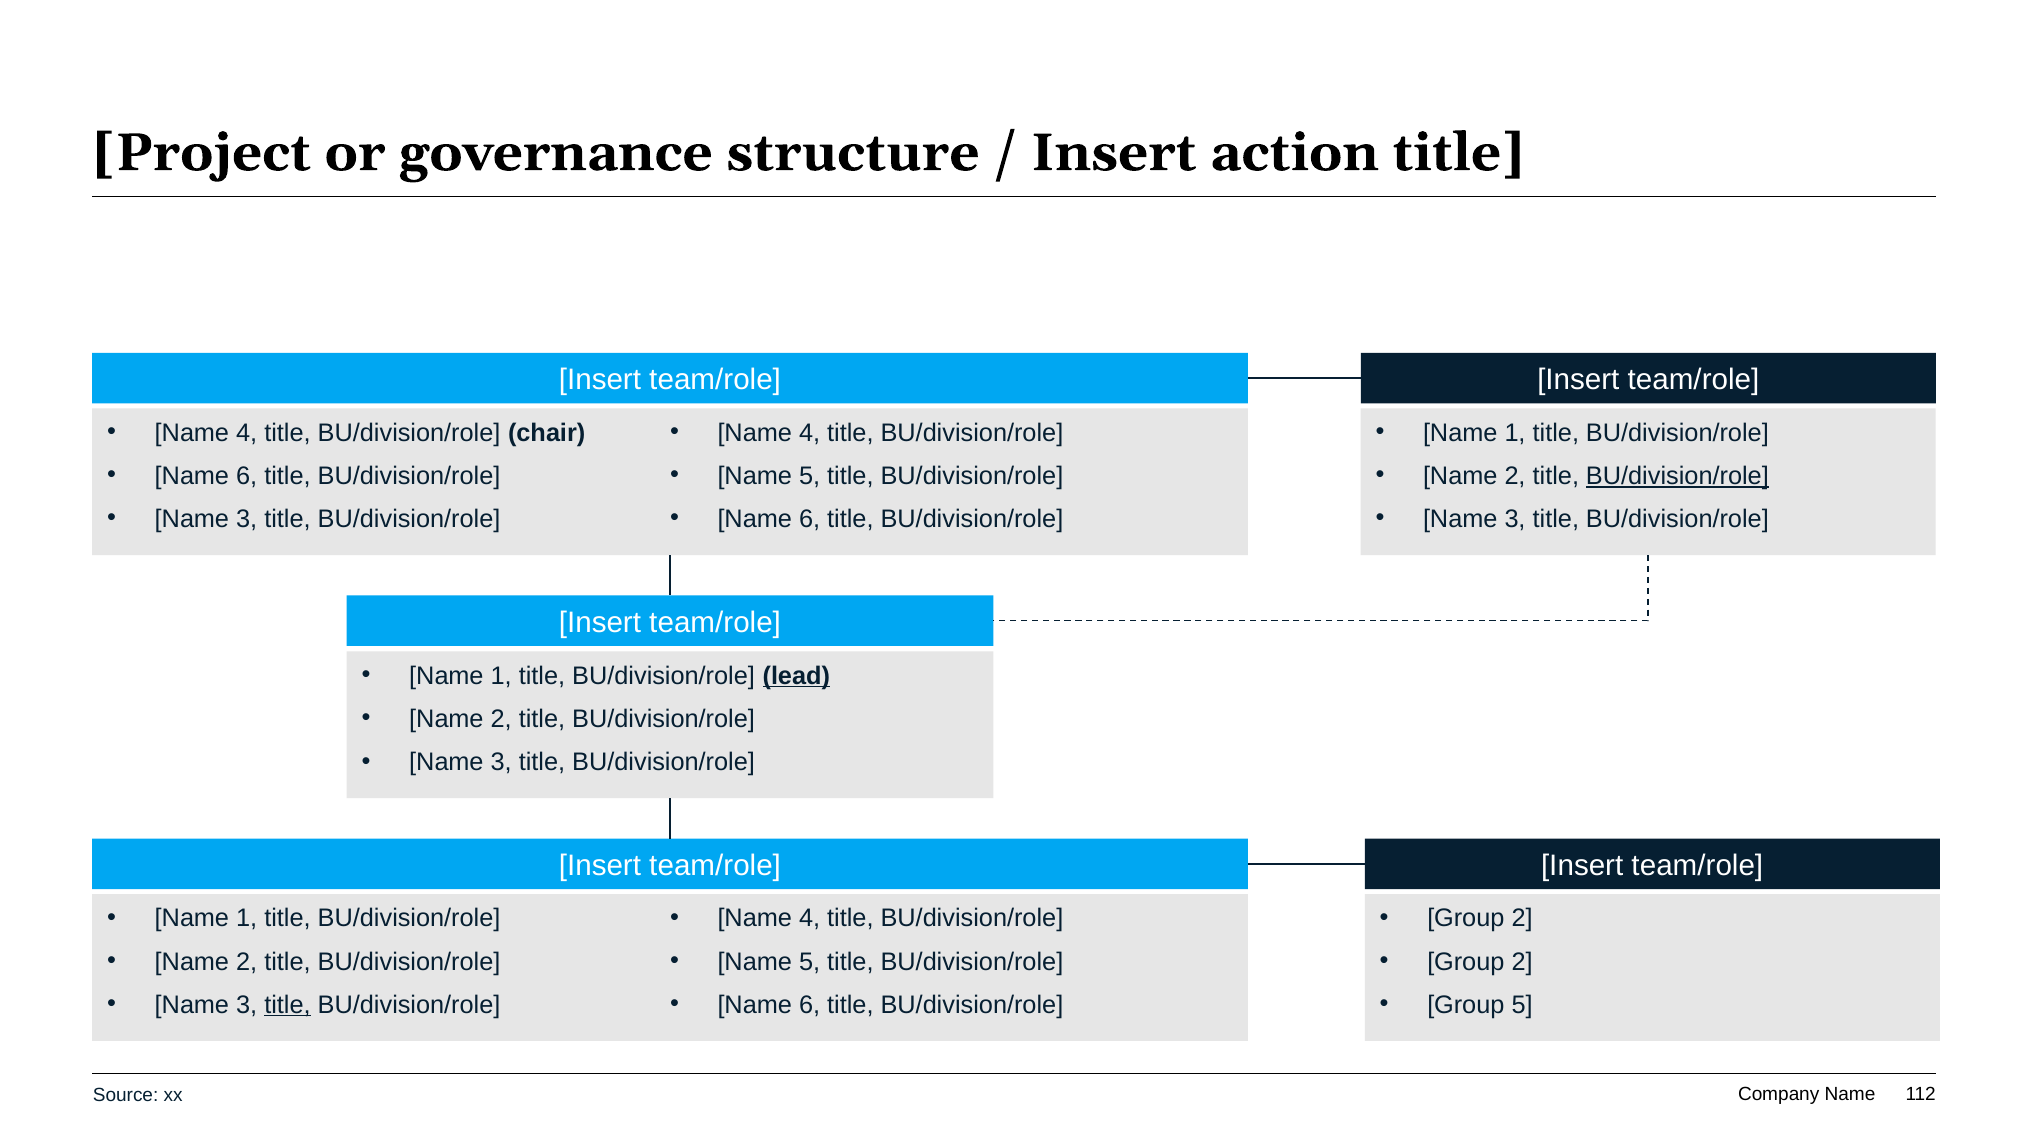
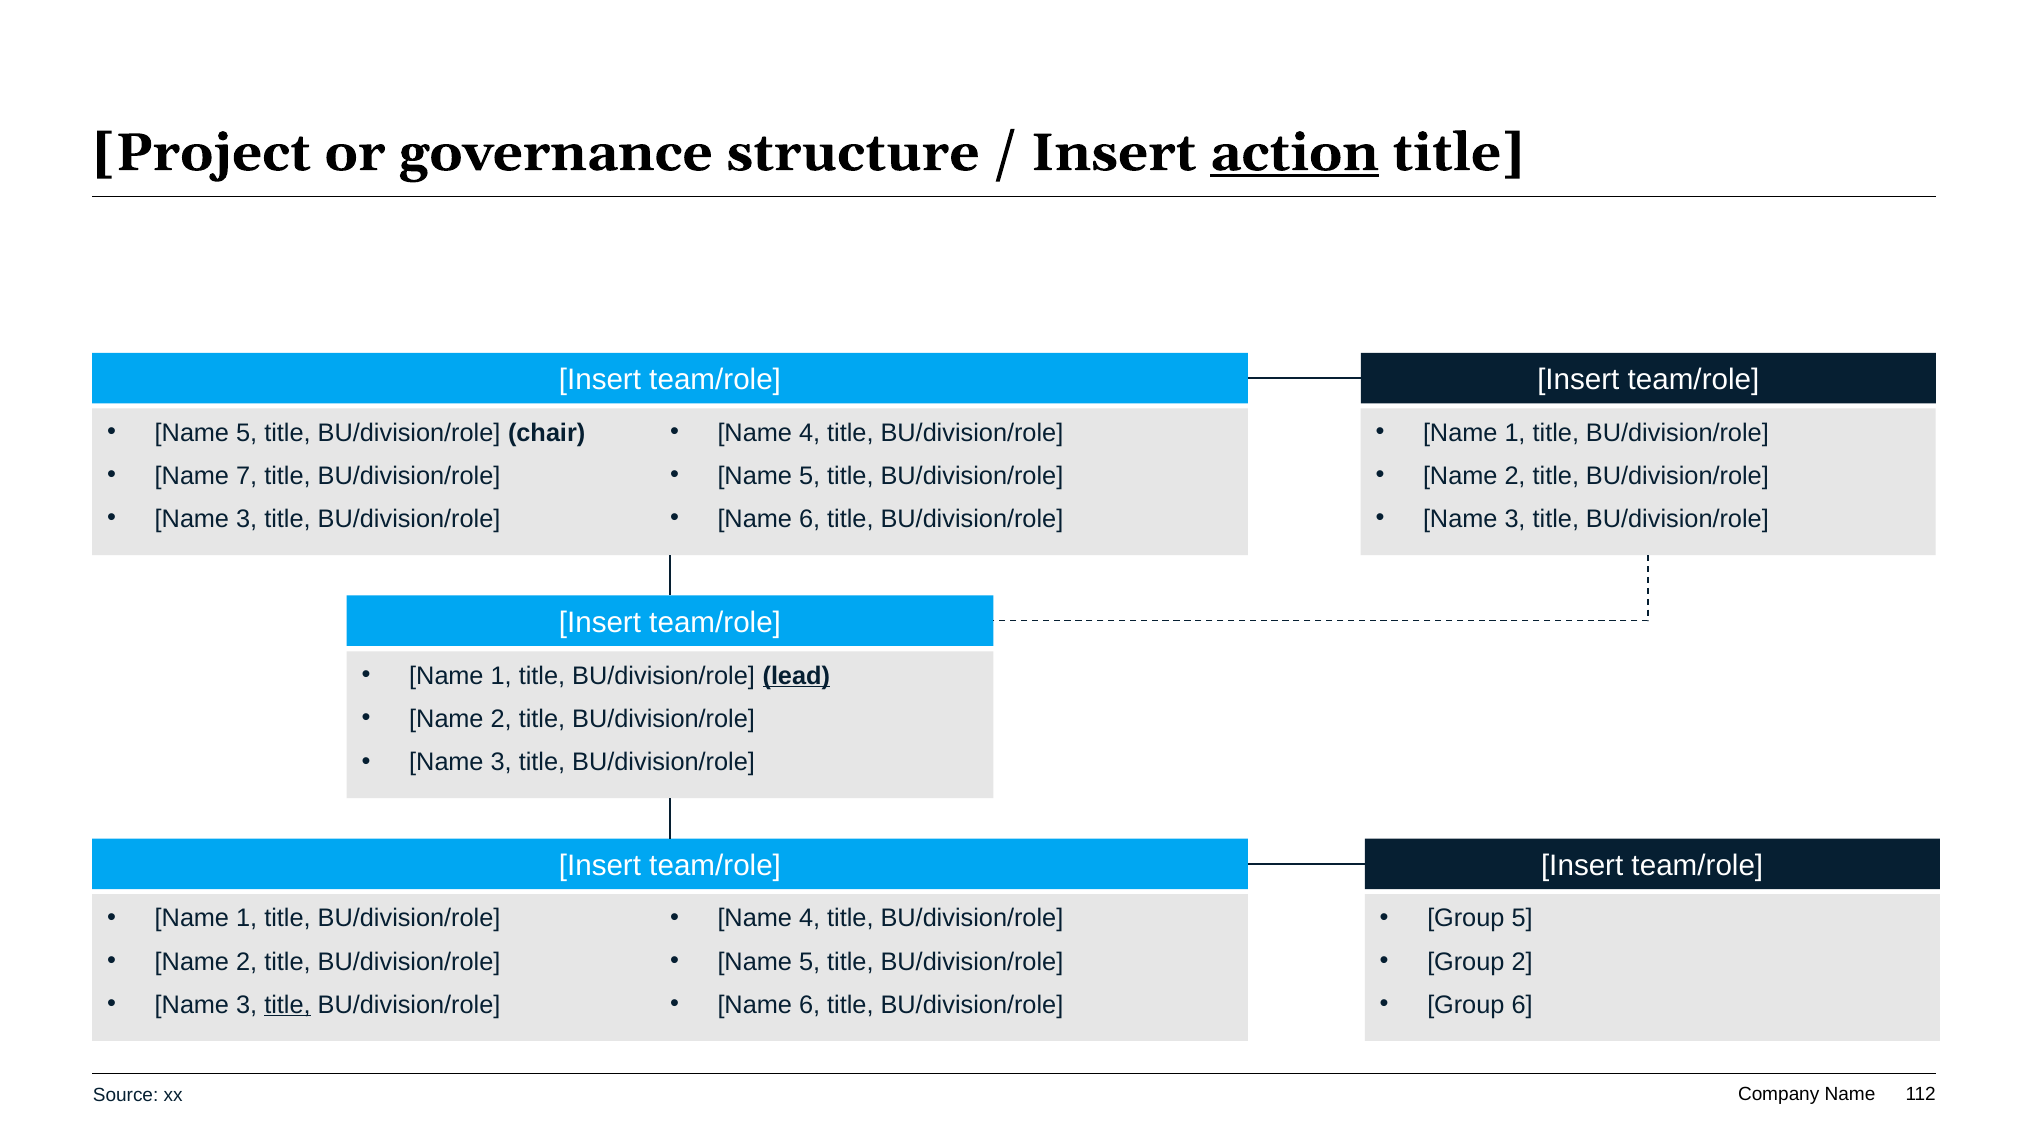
action underline: none -> present (1294, 153)
4: 4 -> 5 (247, 433)
6: 6 -> 7 (247, 476)
BU/division/role underline: present -> none (1677, 476)
2: 2 -> 5 (1522, 918)
Group 5: 5 -> 6 (1522, 1005)
